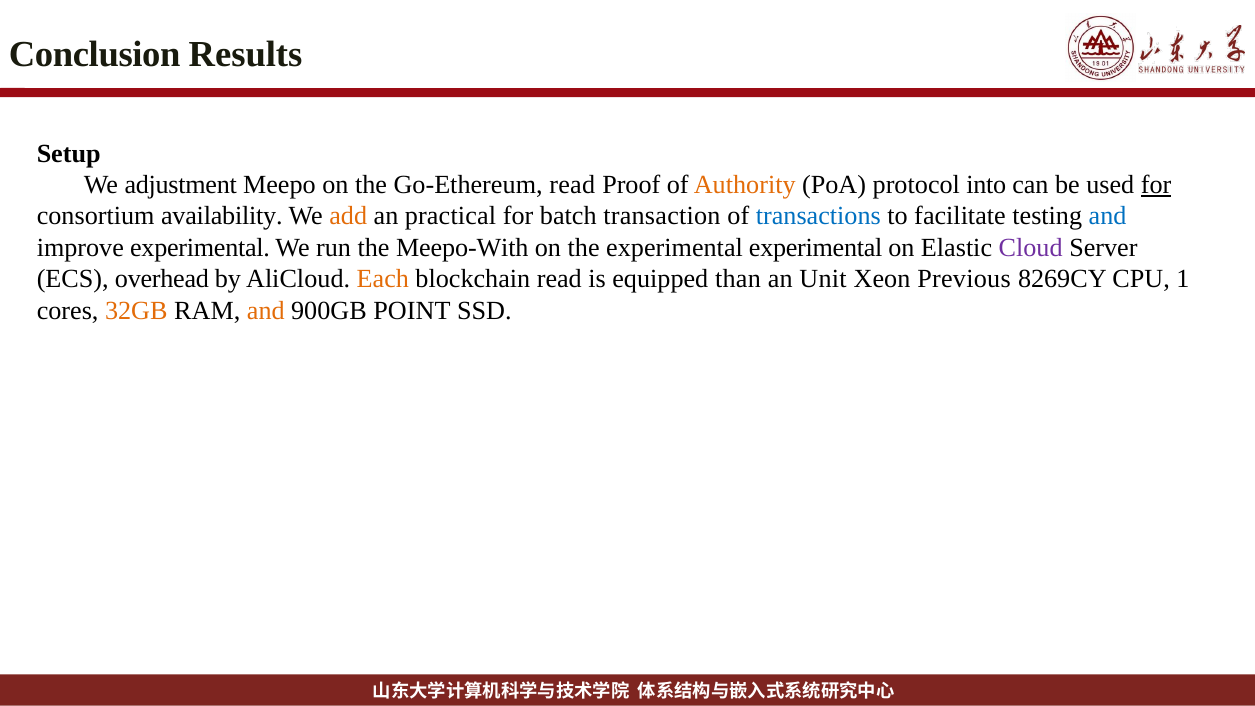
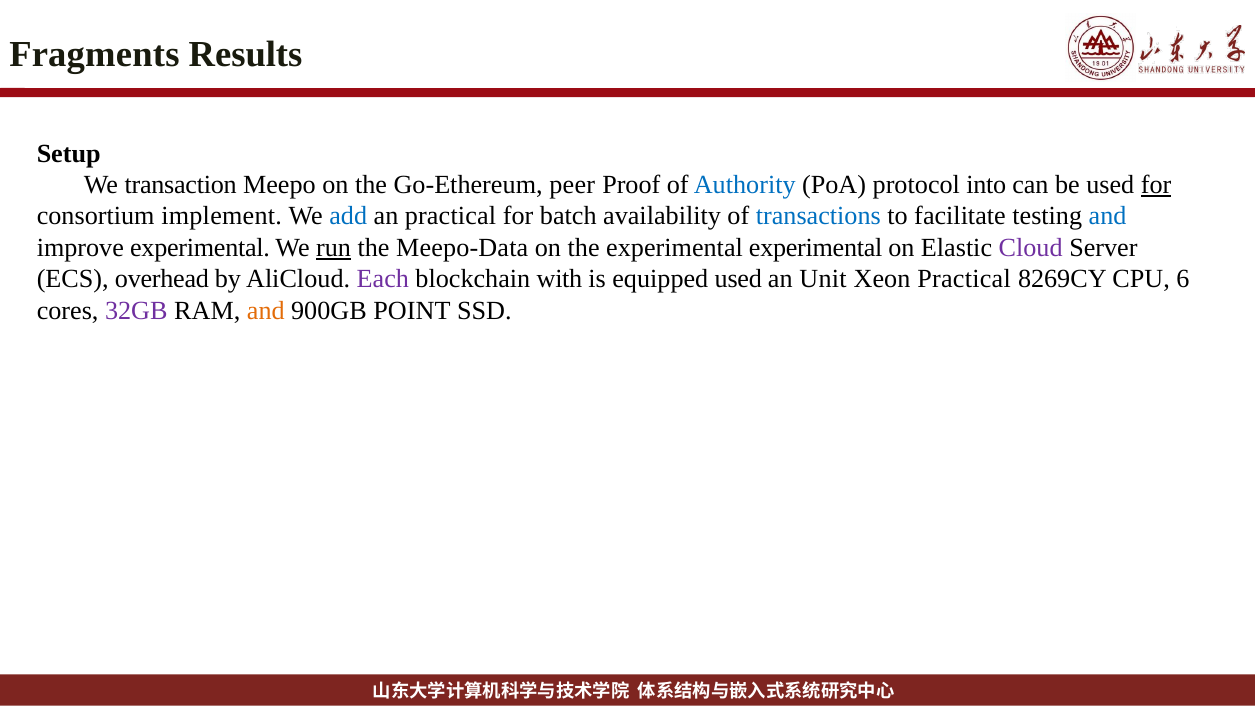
Conclusion: Conclusion -> Fragments (94, 54)
adjustment: adjustment -> transaction (181, 185)
Go-Ethereum read: read -> peer (572, 185)
Authority colour: orange -> blue (745, 185)
availability: availability -> implement (222, 216)
add colour: orange -> blue (348, 216)
transaction: transaction -> availability (662, 216)
run underline: none -> present (334, 248)
Meepo-With: Meepo-With -> Meepo-Data (462, 248)
Each colour: orange -> purple (383, 279)
blockchain read: read -> with (559, 279)
equipped than: than -> used (738, 279)
Xeon Previous: Previous -> Practical (964, 279)
1: 1 -> 6 (1183, 279)
32GB colour: orange -> purple (136, 310)
